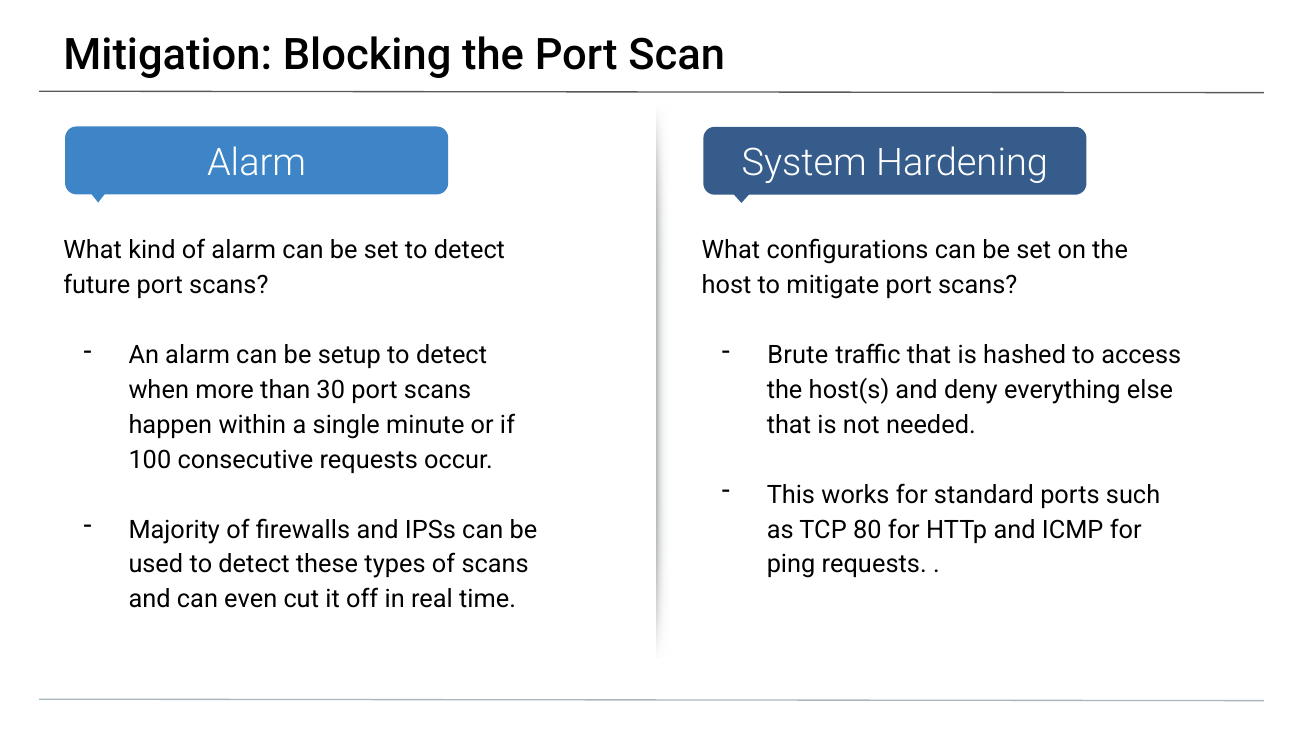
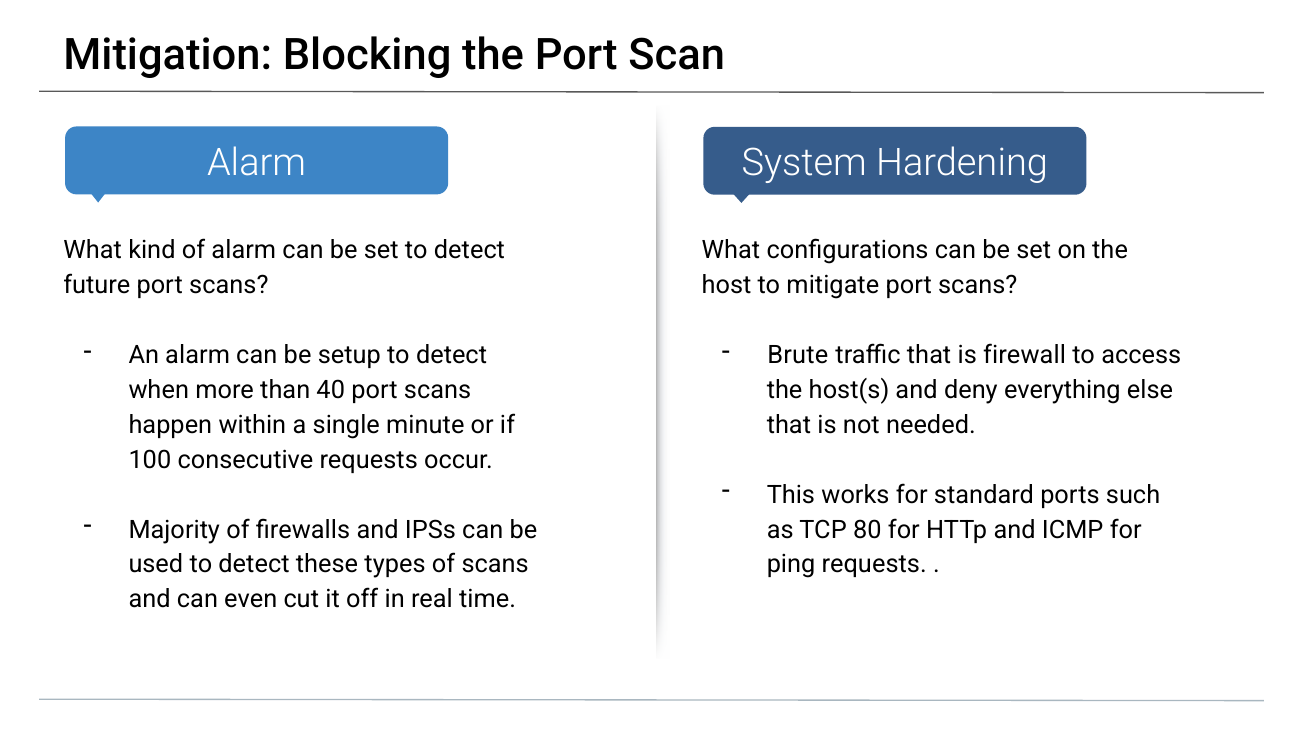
hashed: hashed -> firewall (1025, 355)
30: 30 -> 40 (331, 390)
